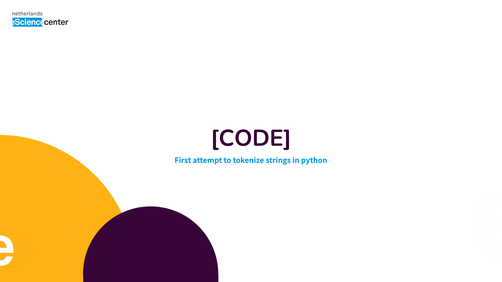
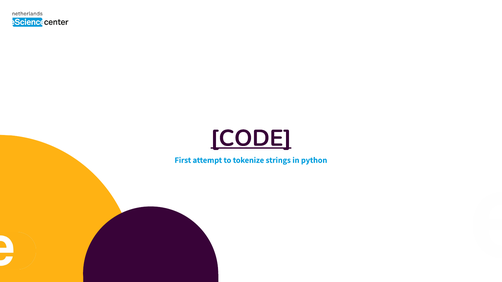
CODE underline: none -> present (251, 138)
